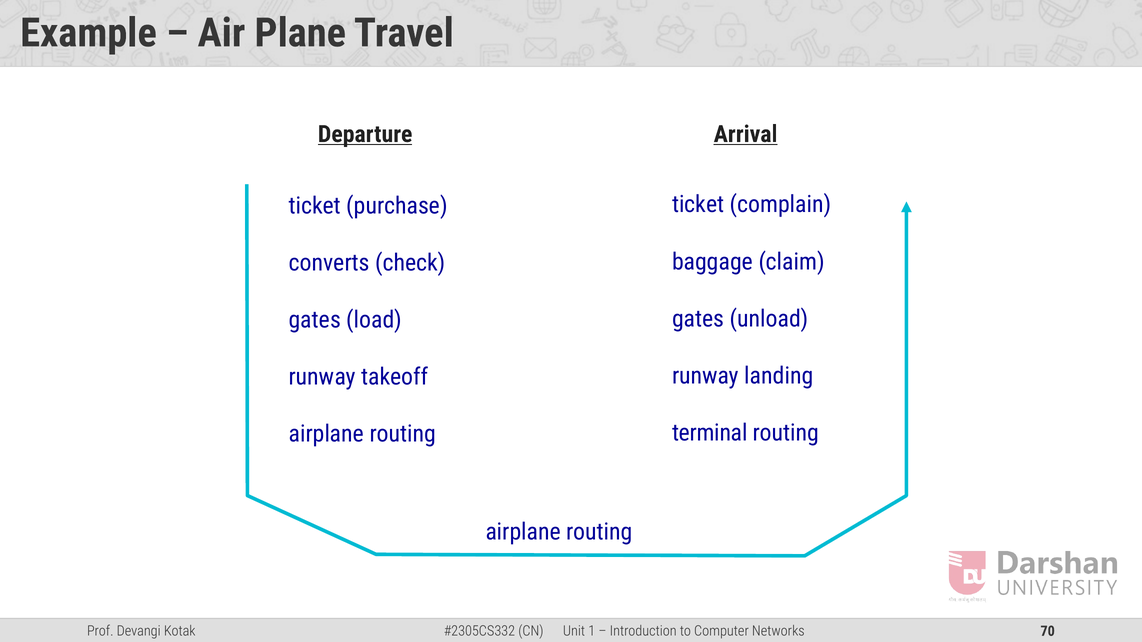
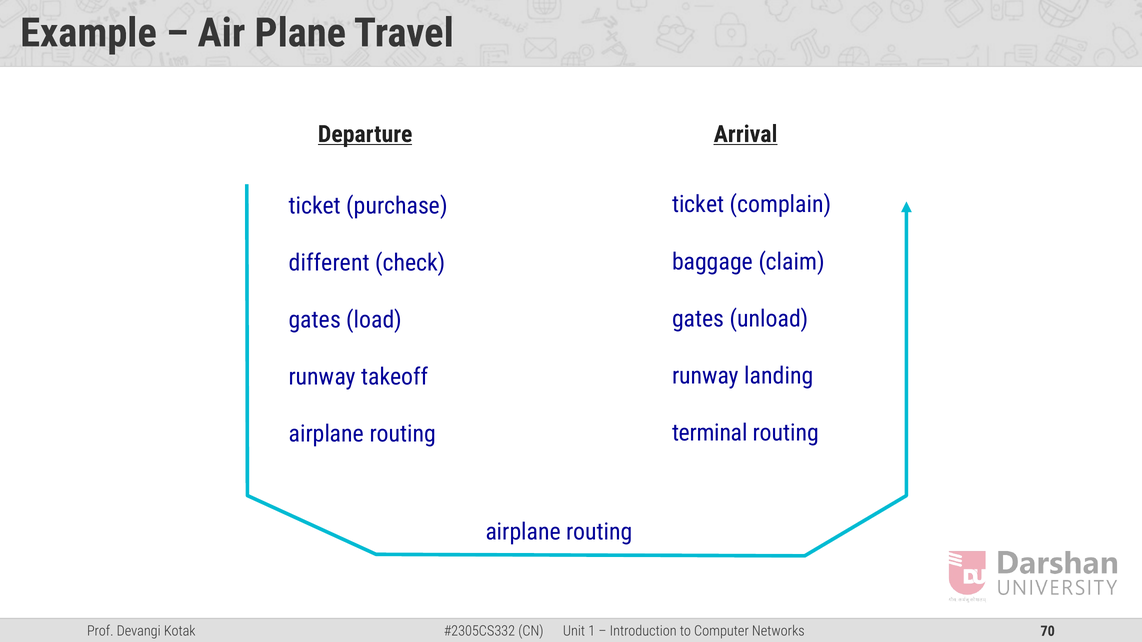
converts: converts -> different (329, 263)
